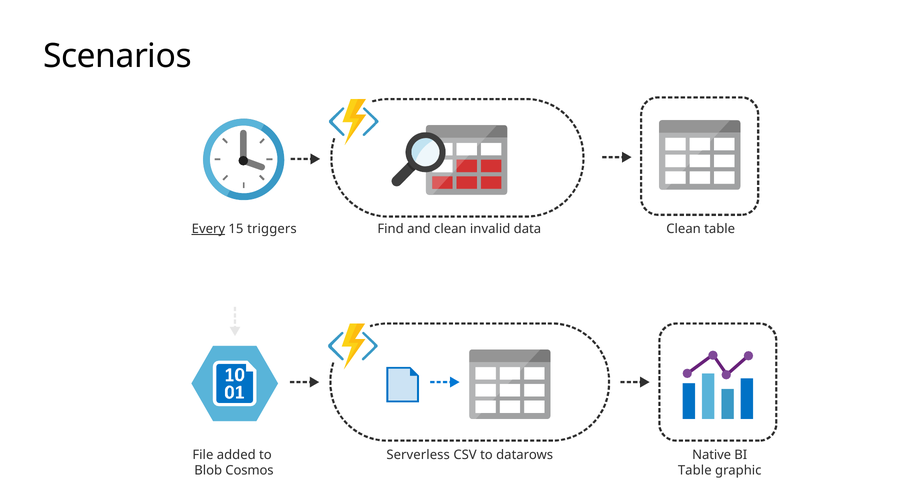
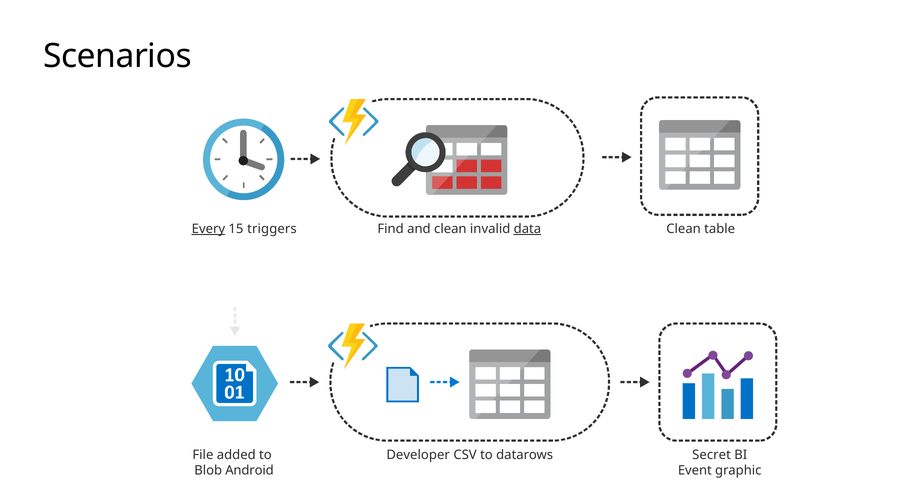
data underline: none -> present (527, 229)
Serverless: Serverless -> Developer (418, 455)
Native: Native -> Secret (712, 455)
Cosmos: Cosmos -> Android (249, 471)
Table: Table -> Event (695, 471)
